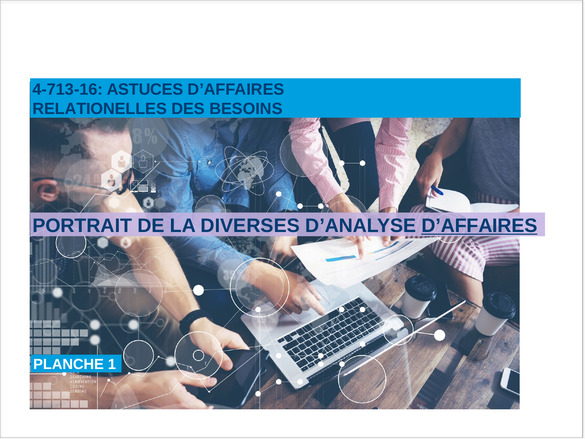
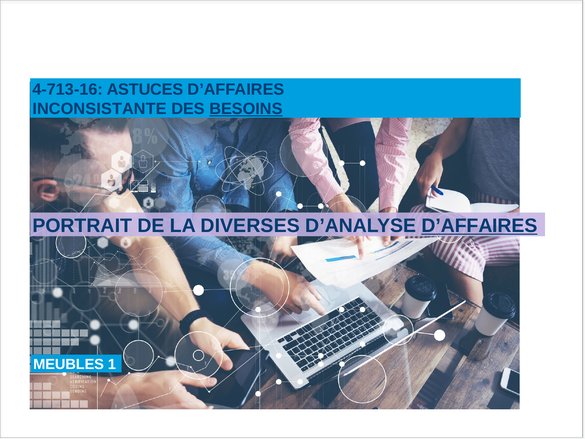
RELATIONELLES: RELATIONELLES -> INCONSISTANTE (100, 109)
BESOINS underline: none -> present (246, 109)
PLANCHE: PLANCHE -> MEUBLES (69, 364)
